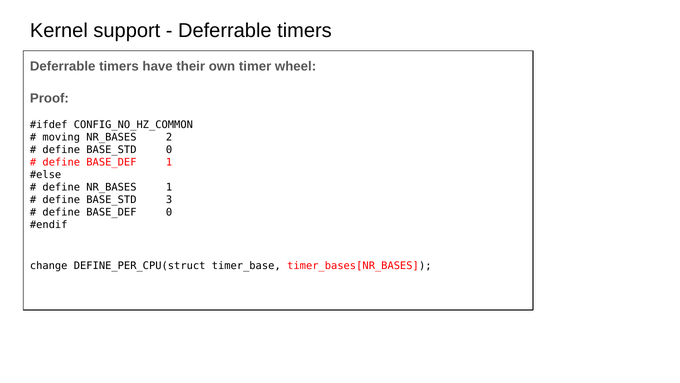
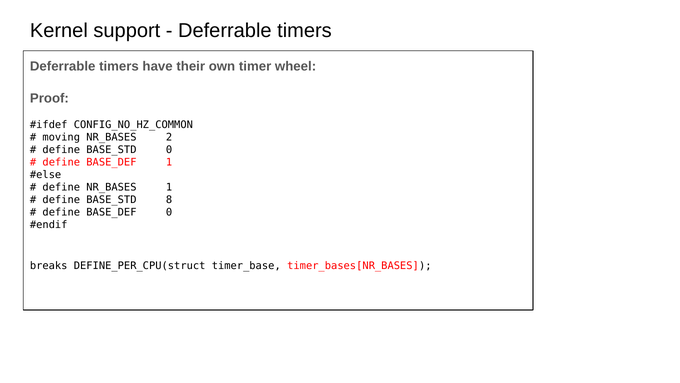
3: 3 -> 8 (169, 200)
change: change -> breaks (49, 266)
